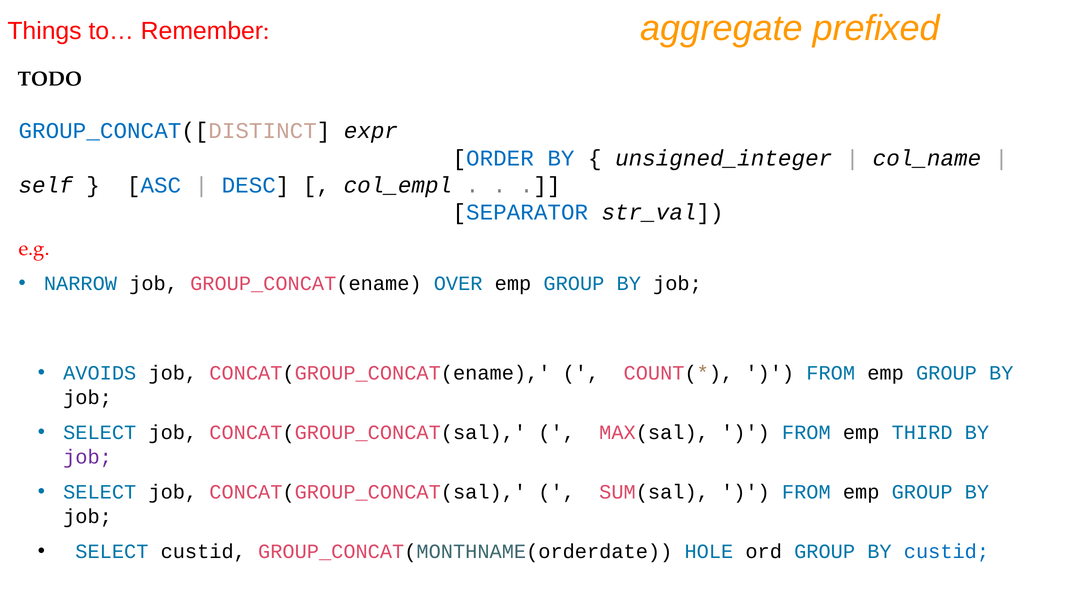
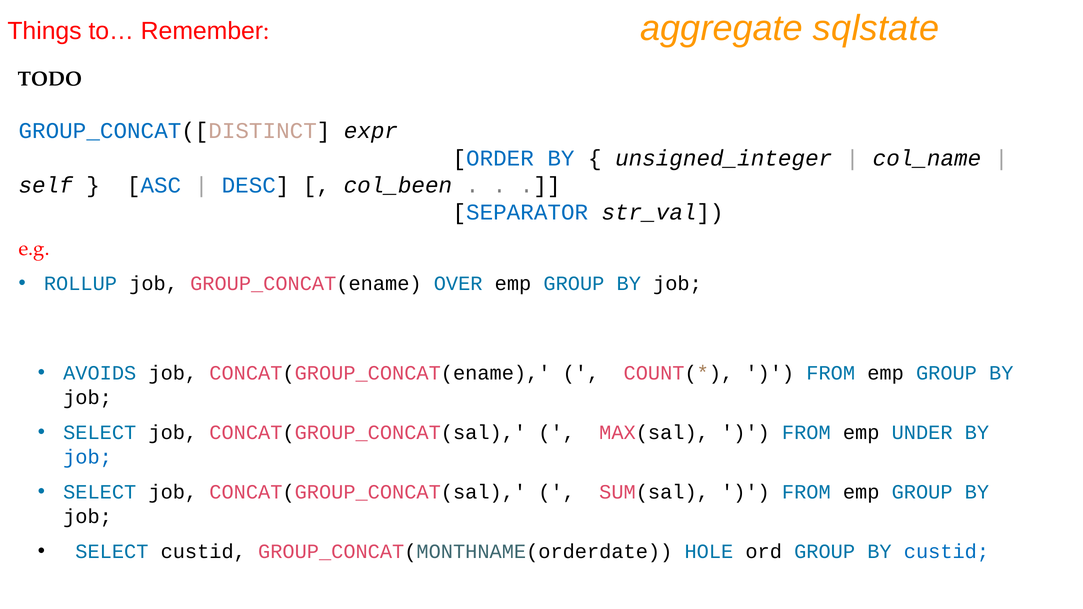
prefixed: prefixed -> sqlstate (876, 28)
col_empl: col_empl -> col_been (398, 185)
NARROW: NARROW -> ROLLUP (80, 284)
THIRD: THIRD -> UNDER (922, 433)
job colour: purple -> blue (88, 457)
